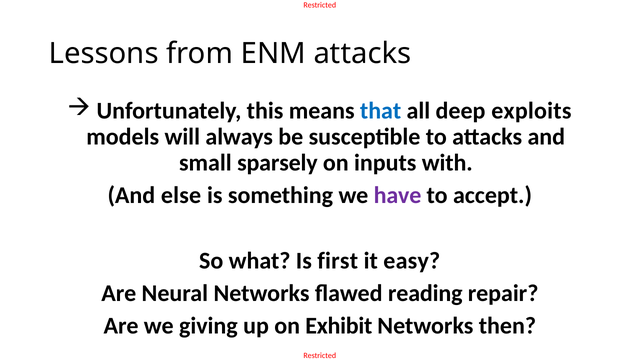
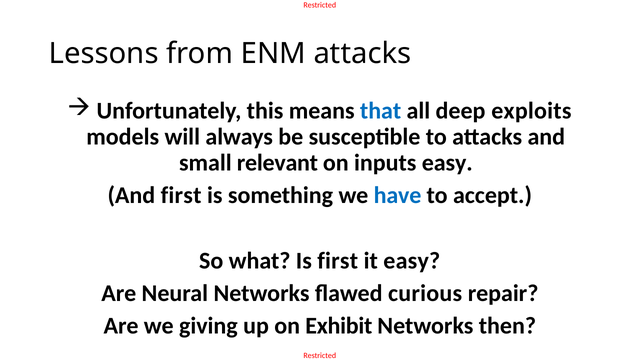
sparsely: sparsely -> relevant (277, 163)
inputs with: with -> easy (447, 163)
And else: else -> first (181, 195)
have colour: purple -> blue (398, 195)
reading: reading -> curious (425, 293)
